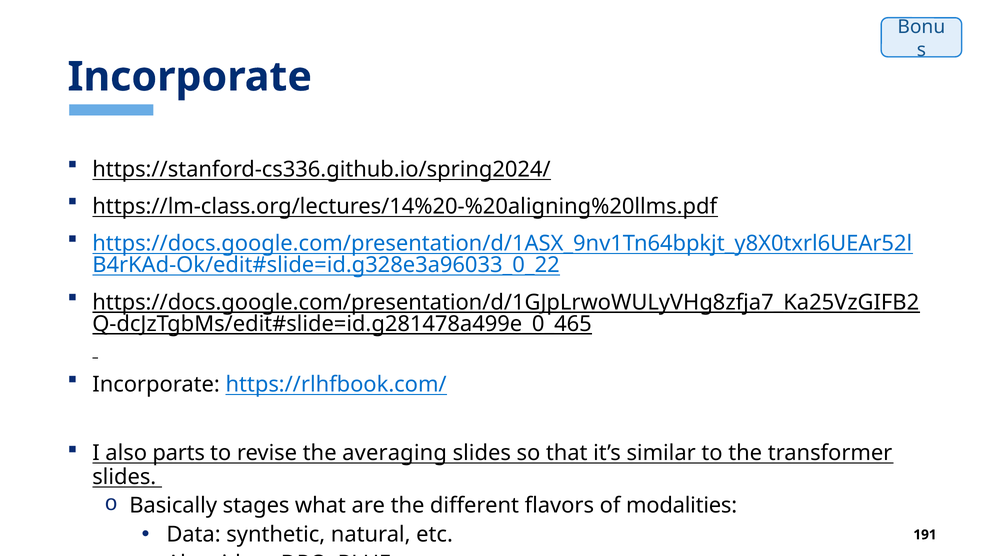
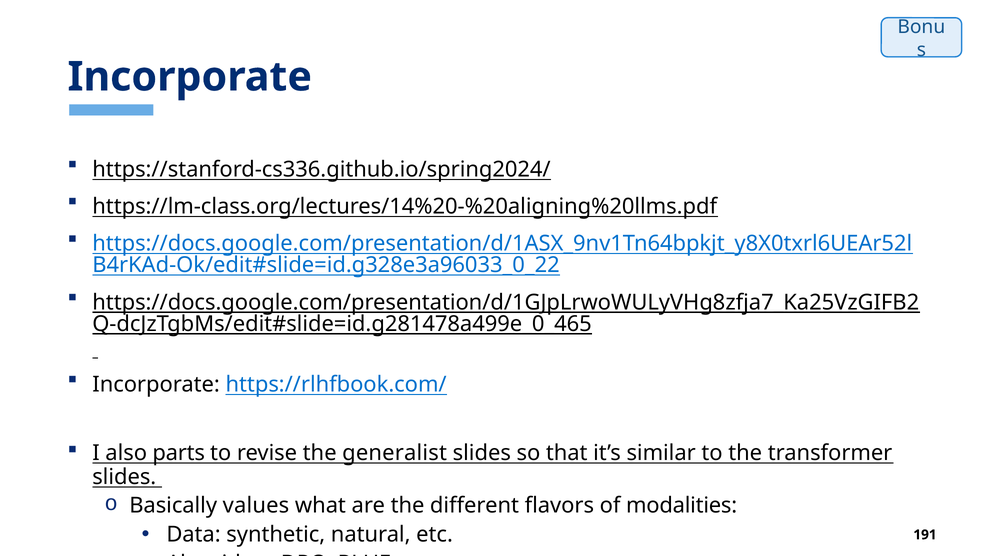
averaging: averaging -> generalist (395, 453)
stages: stages -> values (256, 506)
